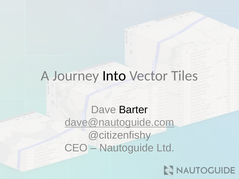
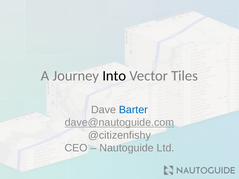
Barter colour: black -> blue (133, 110)
